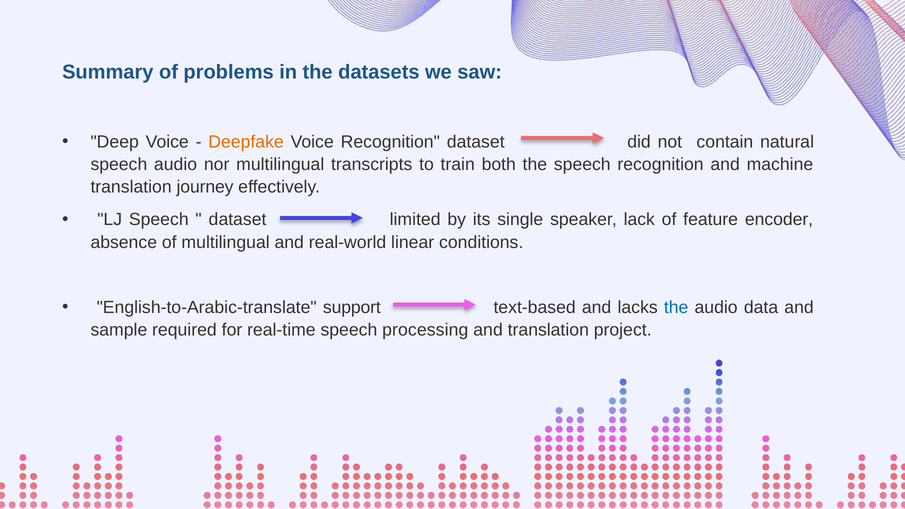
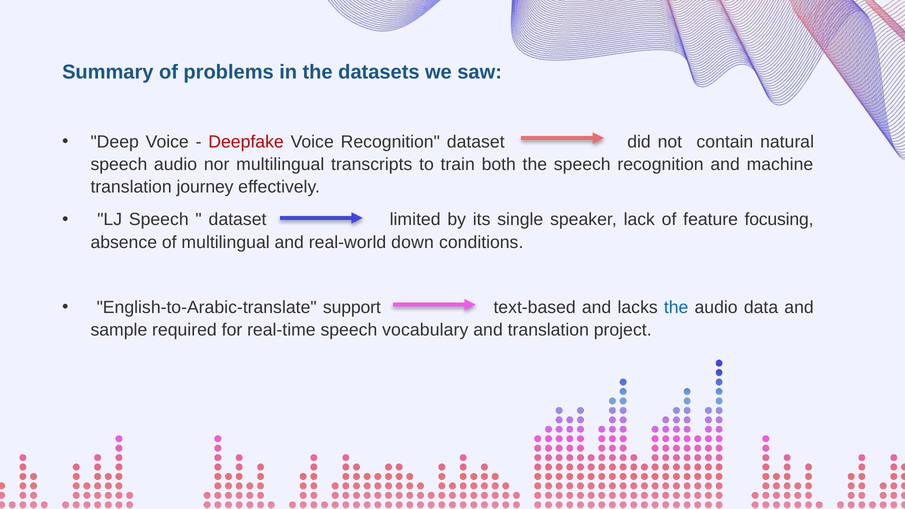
Deepfake colour: orange -> red (246, 142)
encoder: encoder -> focusing (779, 220)
linear: linear -> down (413, 242)
processing: processing -> vocabulary (425, 330)
